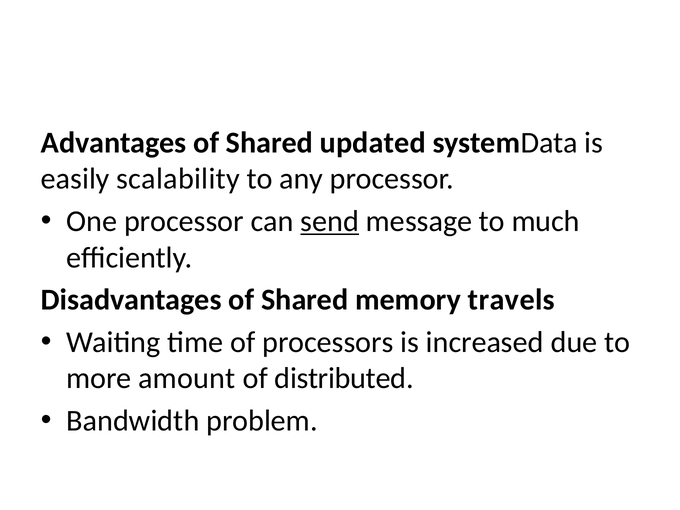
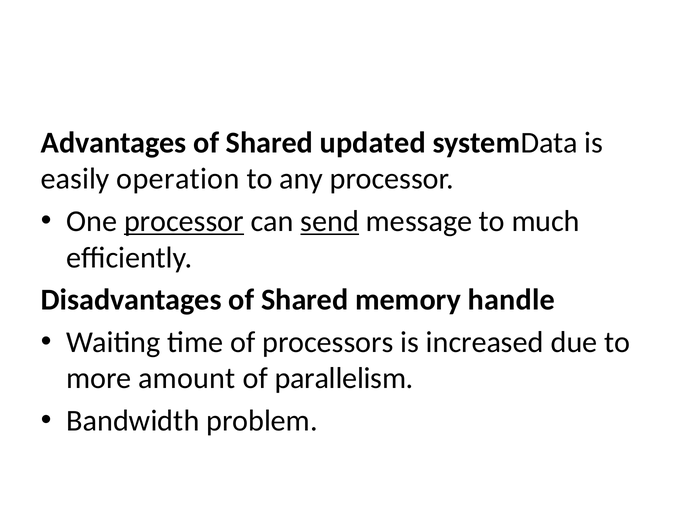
scalability: scalability -> operation (178, 179)
processor underline: none -> present (184, 221)
travels: travels -> handle (511, 300)
distributed: distributed -> parallelism (344, 378)
